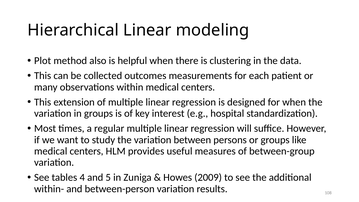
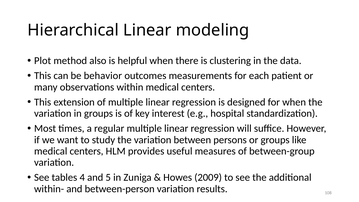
collected: collected -> behavior (103, 76)
